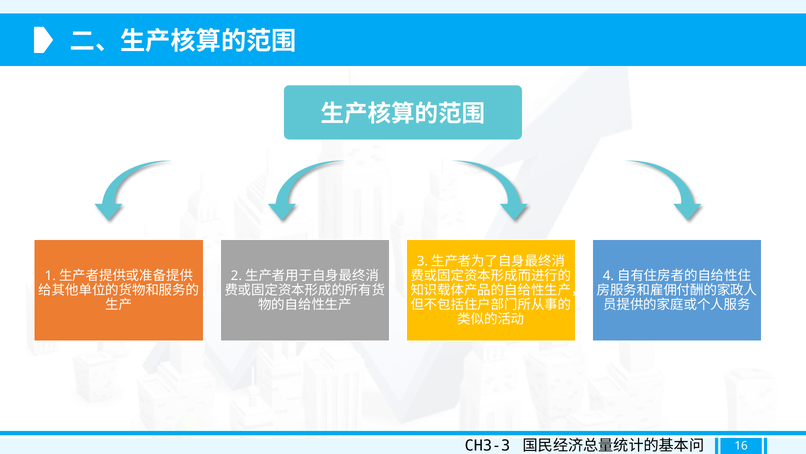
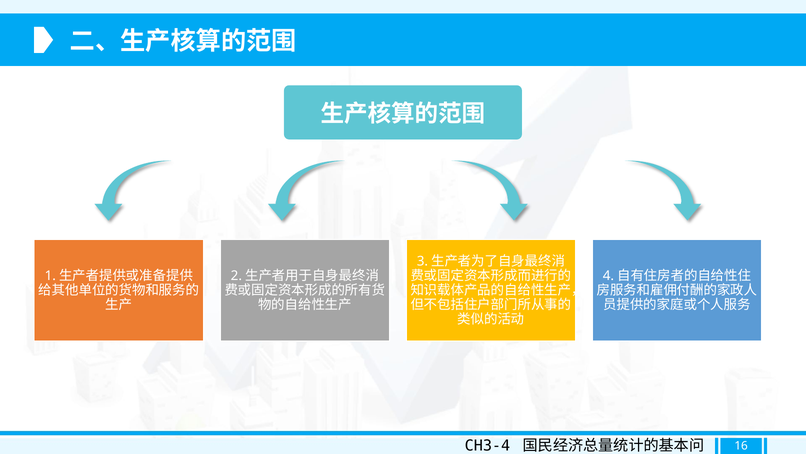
CH3-3: CH3-3 -> CH3-4 (487, 445)
